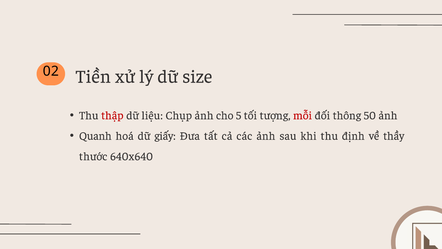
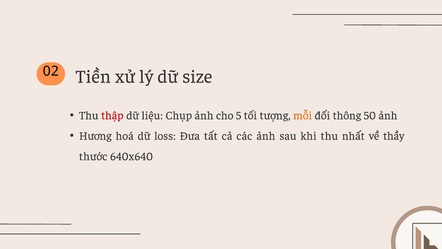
mỗi colour: red -> orange (303, 115)
Quanh: Quanh -> Hương (95, 136)
giấy: giấy -> loss (165, 136)
định: định -> nhất (353, 136)
